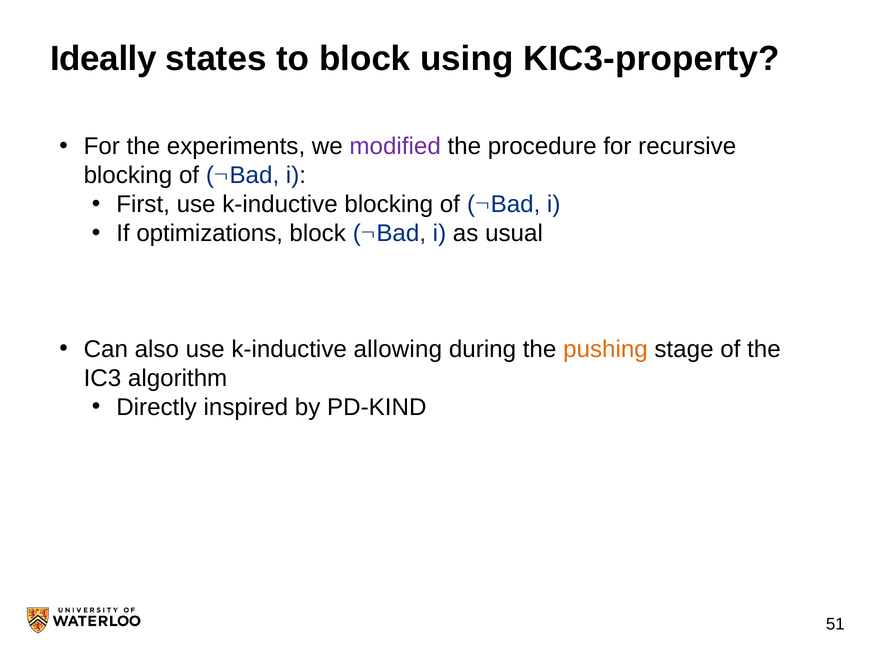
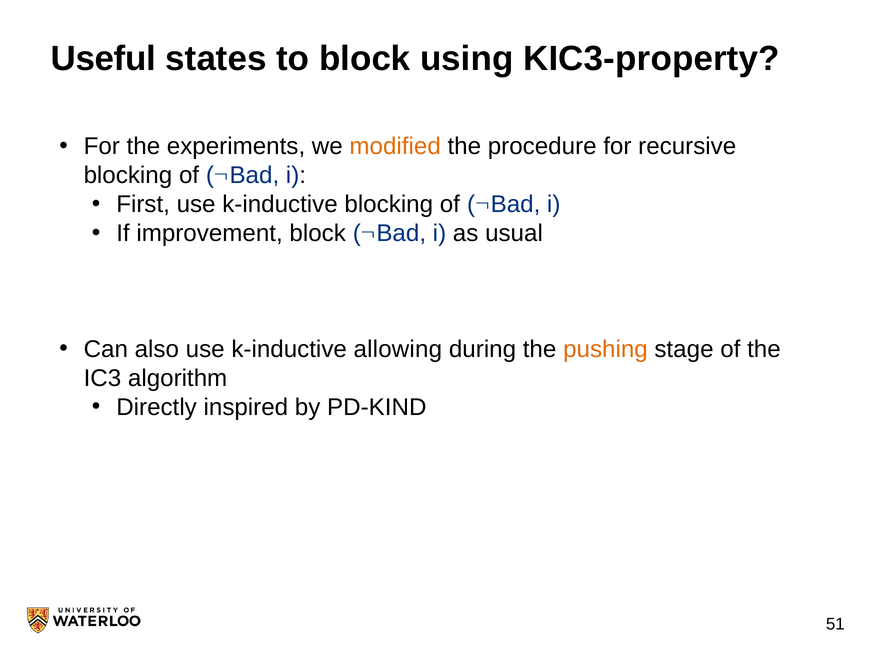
Ideally: Ideally -> Useful (103, 59)
modified colour: purple -> orange (395, 146)
optimizations: optimizations -> improvement (210, 233)
